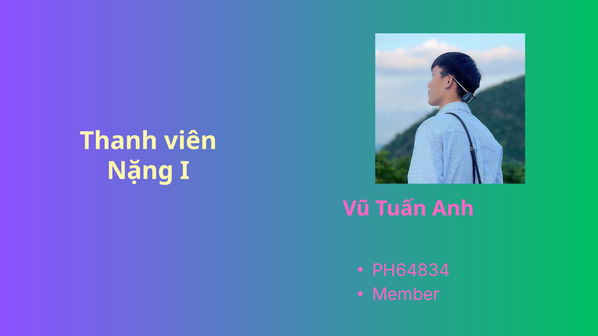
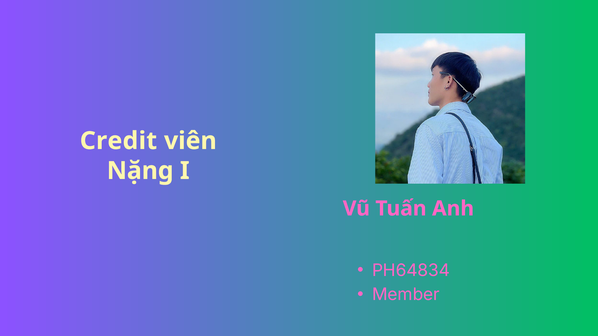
Thanh: Thanh -> Credit (118, 141)
